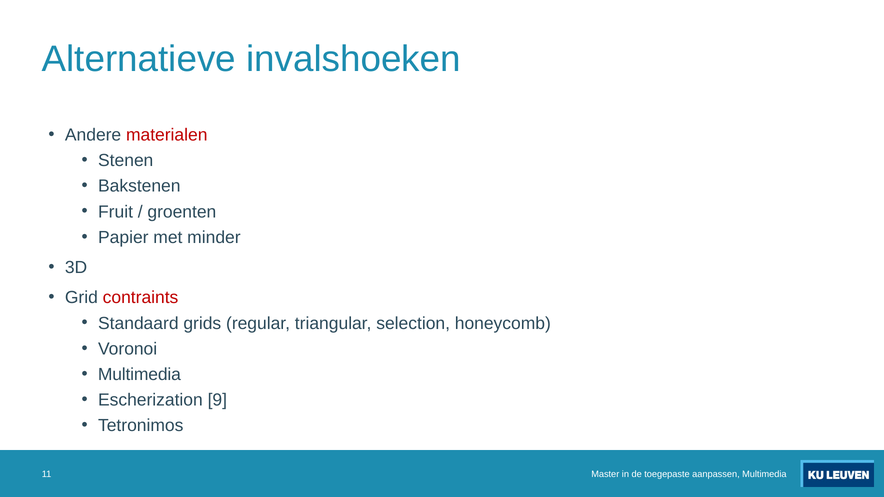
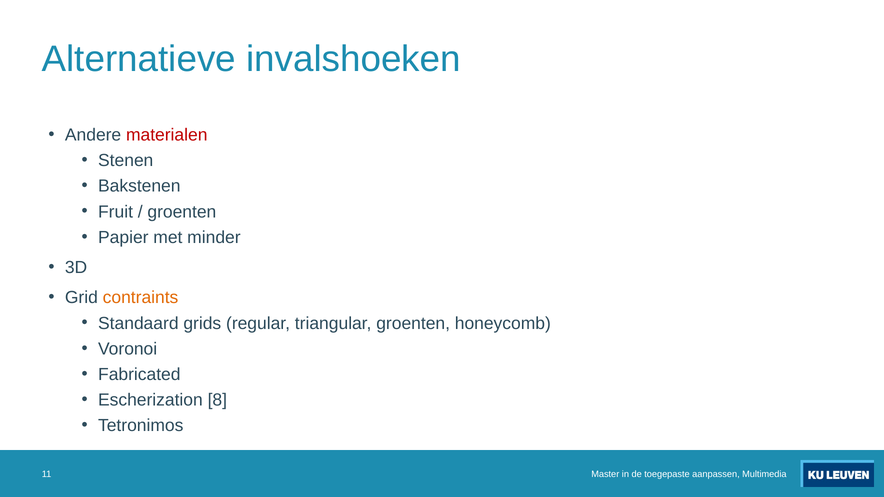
contraints colour: red -> orange (141, 298)
triangular selection: selection -> groenten (413, 323)
Multimedia: Multimedia -> Fabricated (139, 375)
9: 9 -> 8 (217, 400)
